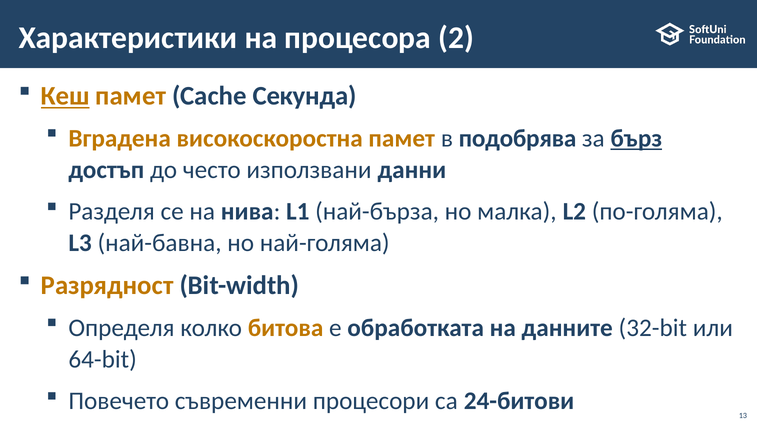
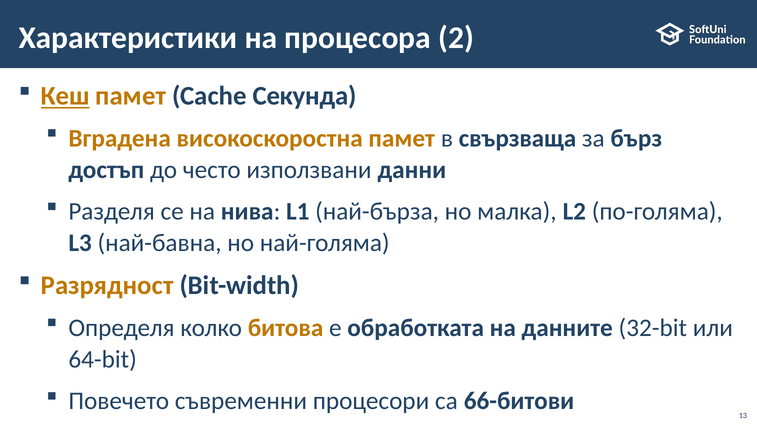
подобрява: подобрява -> свързваща (517, 138)
бърз underline: present -> none (636, 138)
24-битови: 24-битови -> 66-битови (519, 401)
